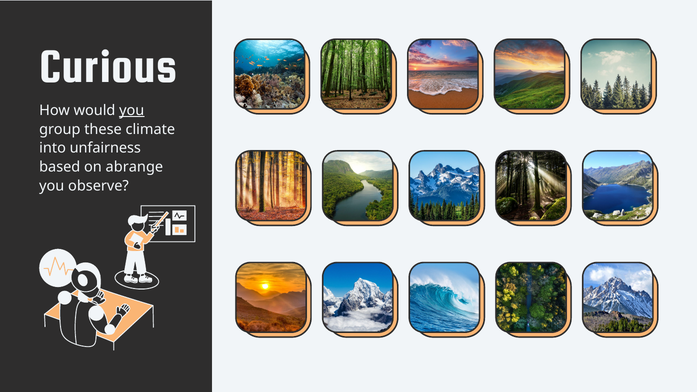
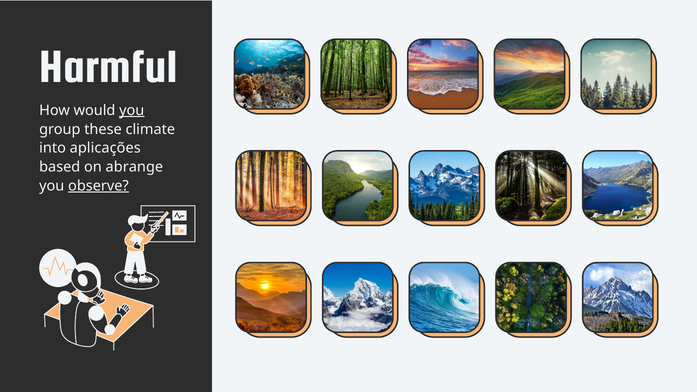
Curious: Curious -> Harmful (108, 66)
unfairness: unfairness -> aplicações (105, 148)
observe underline: none -> present (98, 186)
